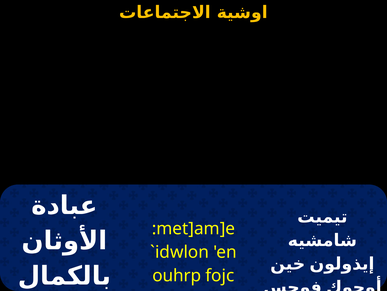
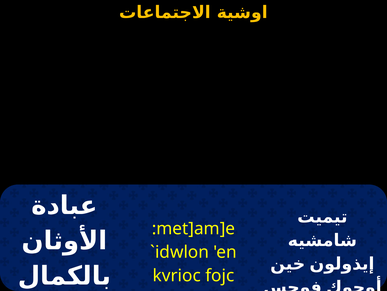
ouhrp: ouhrp -> kvrioc (177, 275)
